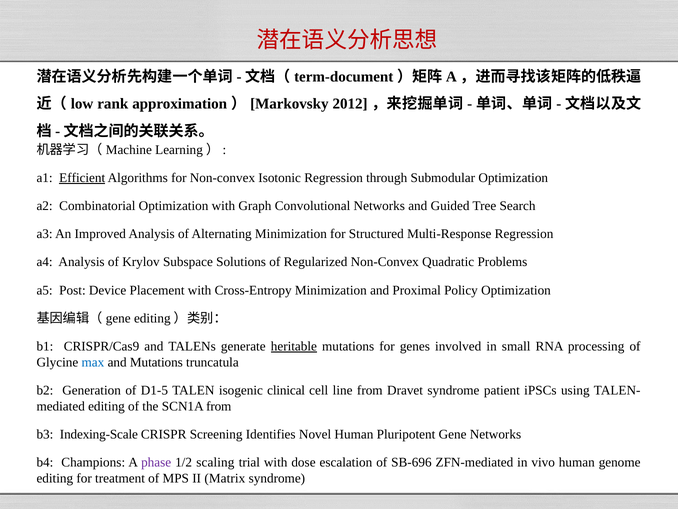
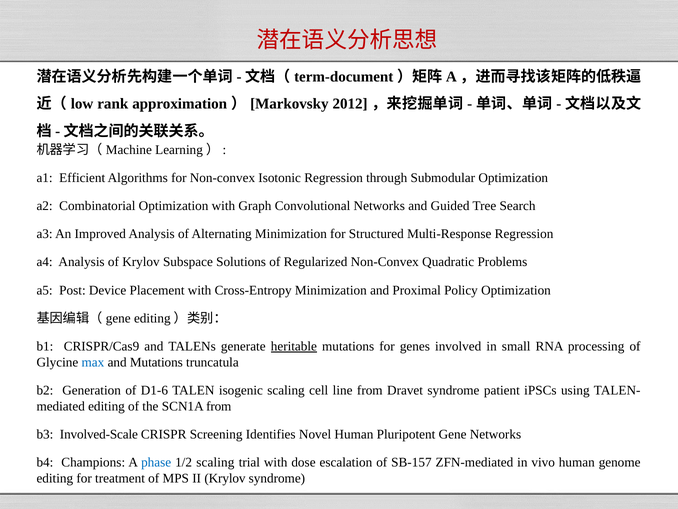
Efficient underline: present -> none (82, 178)
D1-5: D1-5 -> D1-6 (154, 390)
isogenic clinical: clinical -> scaling (286, 390)
Indexing-Scale: Indexing-Scale -> Involved-Scale (99, 434)
phase colour: purple -> blue (156, 462)
SB-696: SB-696 -> SB-157 (411, 462)
II Matrix: Matrix -> Krylov (225, 478)
